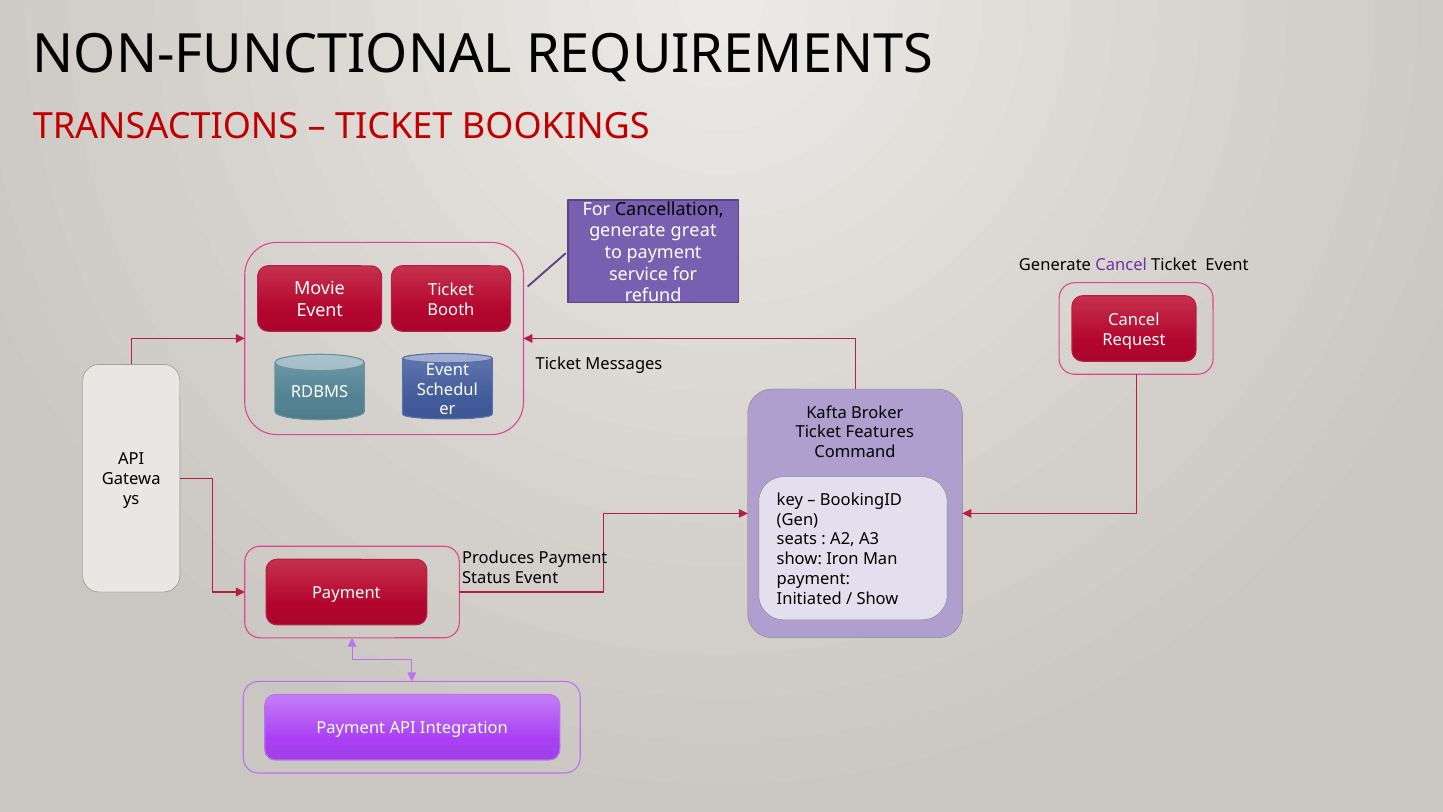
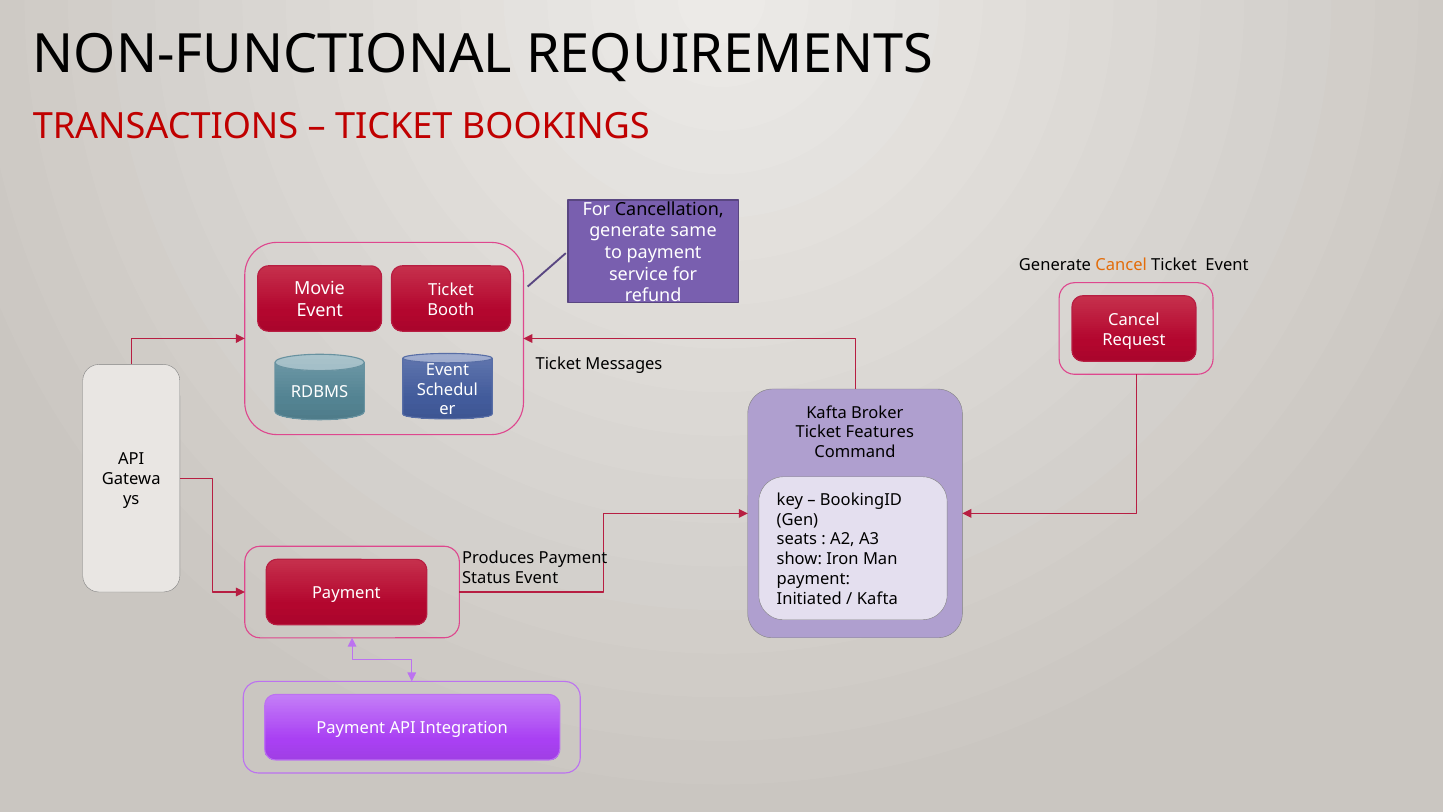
great: great -> same (694, 231)
Cancel colour: purple -> orange (1121, 265)
Show: Show -> Kafta (877, 599)
